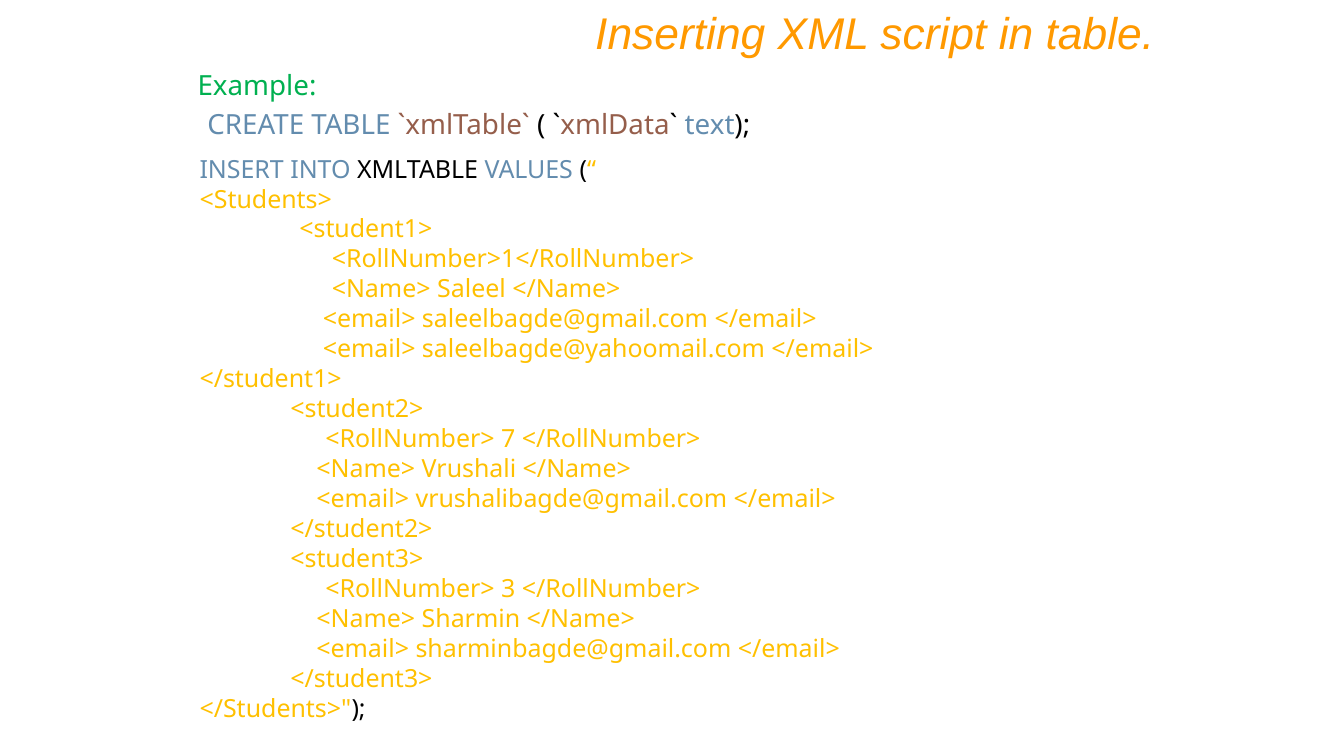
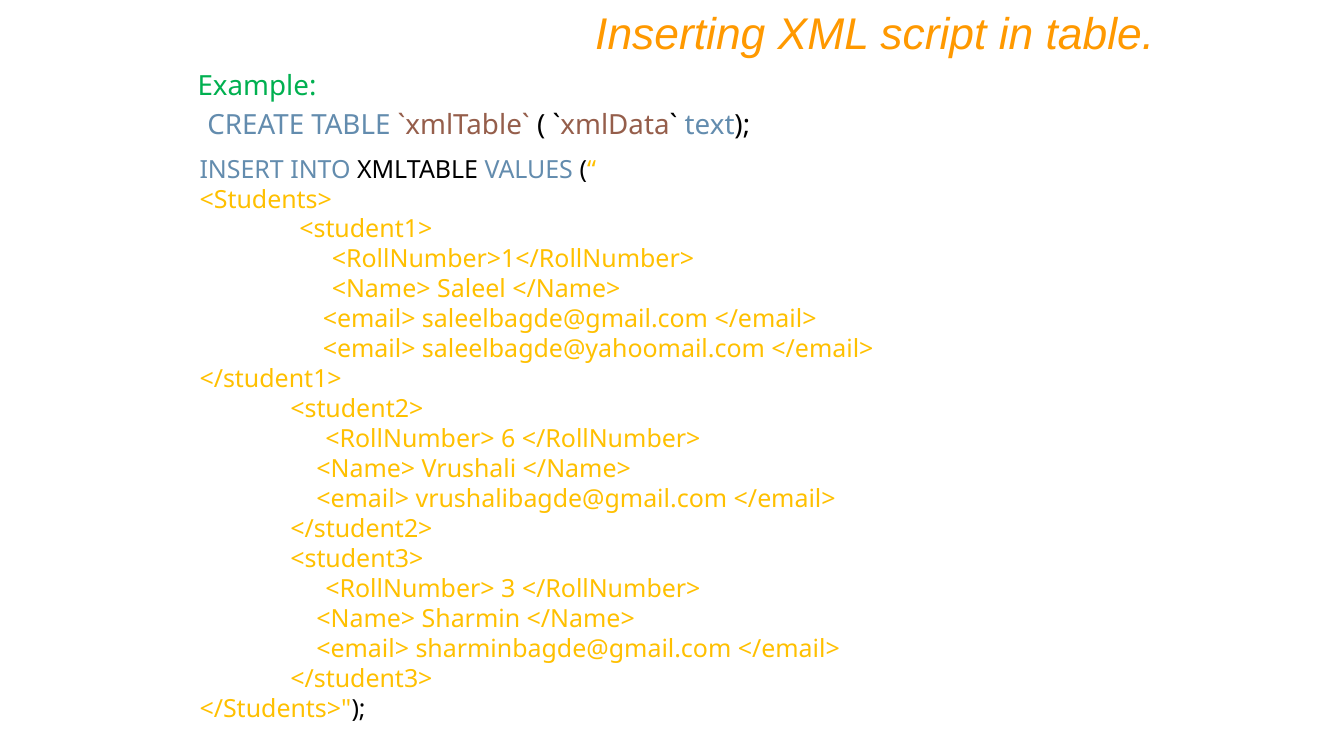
7: 7 -> 6 (508, 439)
